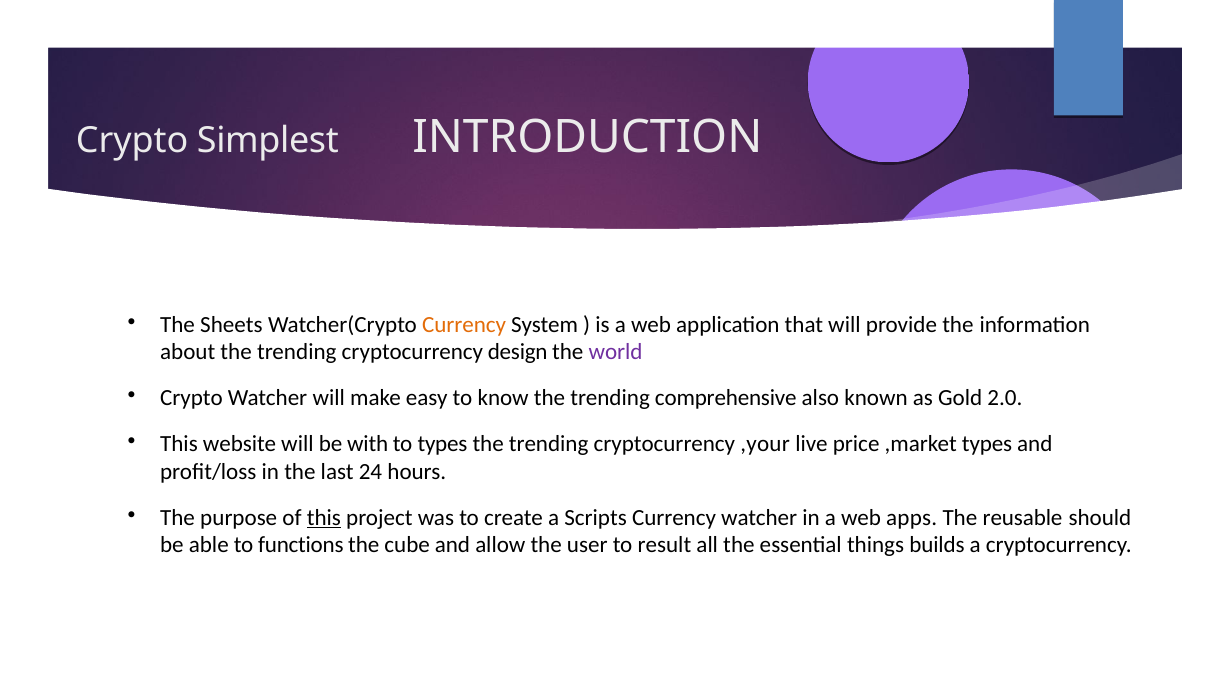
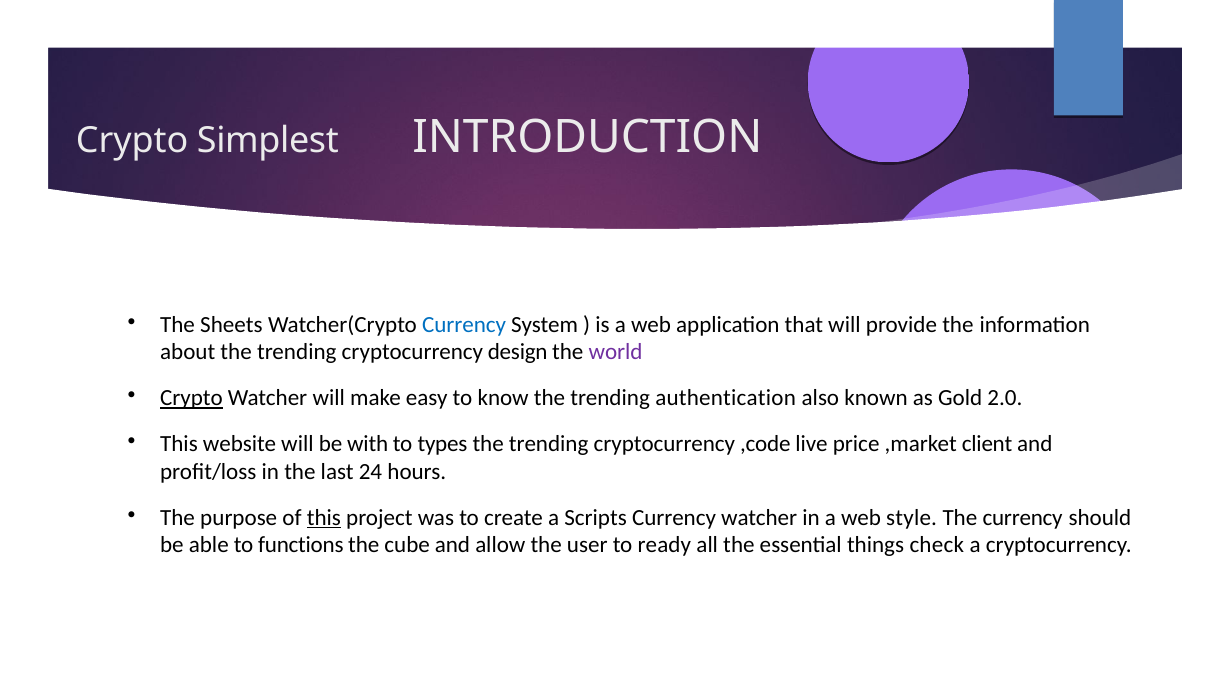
Currency colour: orange -> blue (464, 324)
Crypto underline: none -> present (191, 398)
comprehensive: comprehensive -> authentication (726, 398)
,your: ,your -> ,code (765, 444)
,market types: types -> client (987, 444)
apps: apps -> style (912, 517)
The reusable: reusable -> currency (1023, 517)
result: result -> ready (664, 545)
builds: builds -> check (937, 545)
